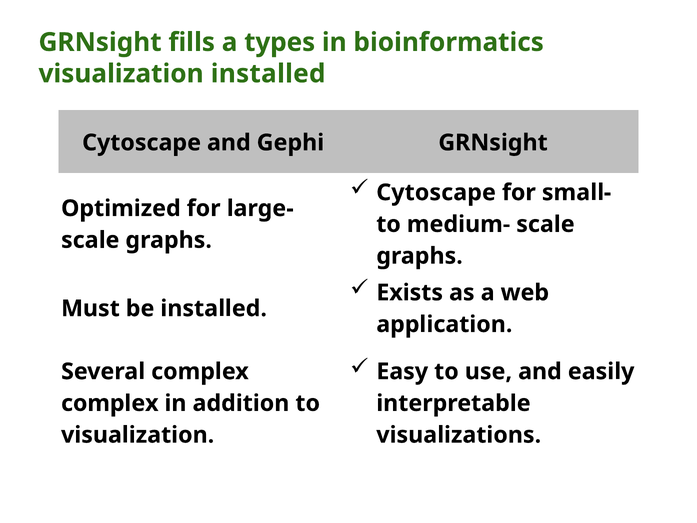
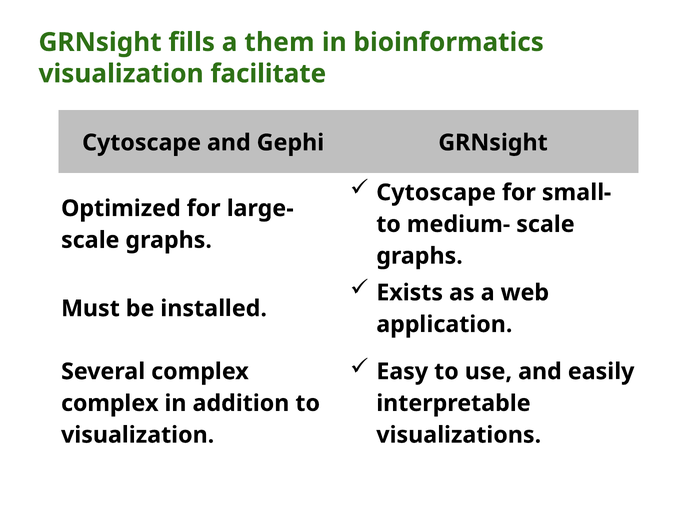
types: types -> them (279, 42)
visualization installed: installed -> facilitate (268, 74)
